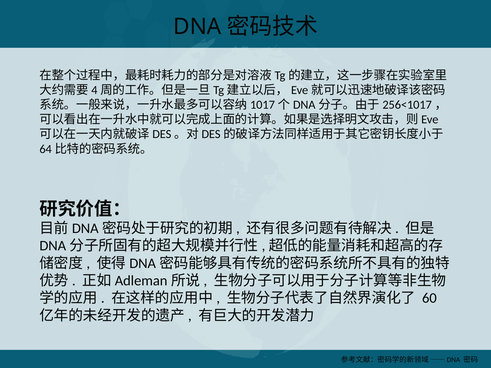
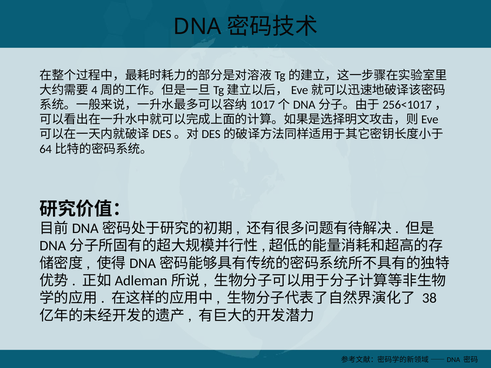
60: 60 -> 38 (429, 298)
